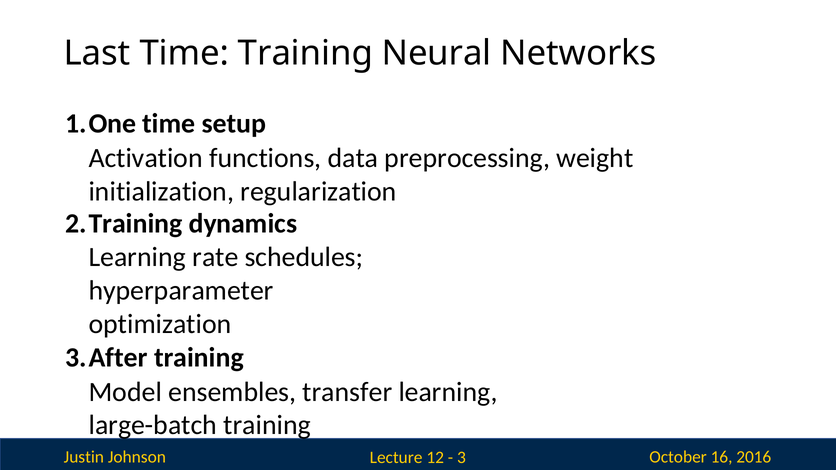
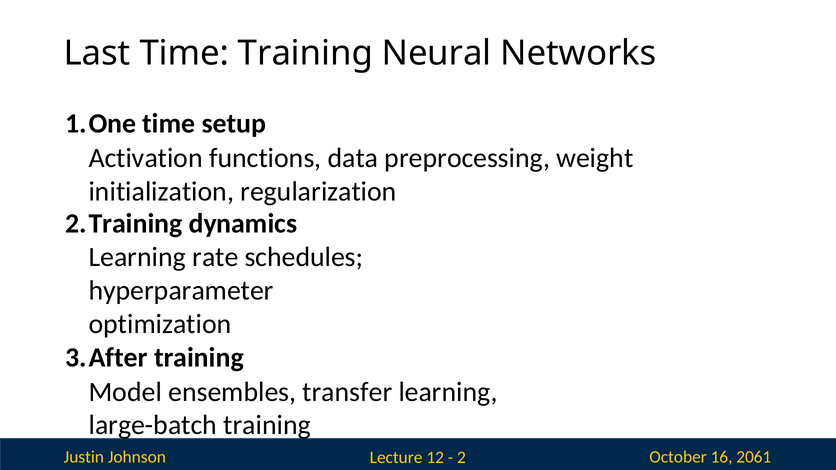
3: 3 -> 2 (461, 458)
2016: 2016 -> 2061 (754, 457)
